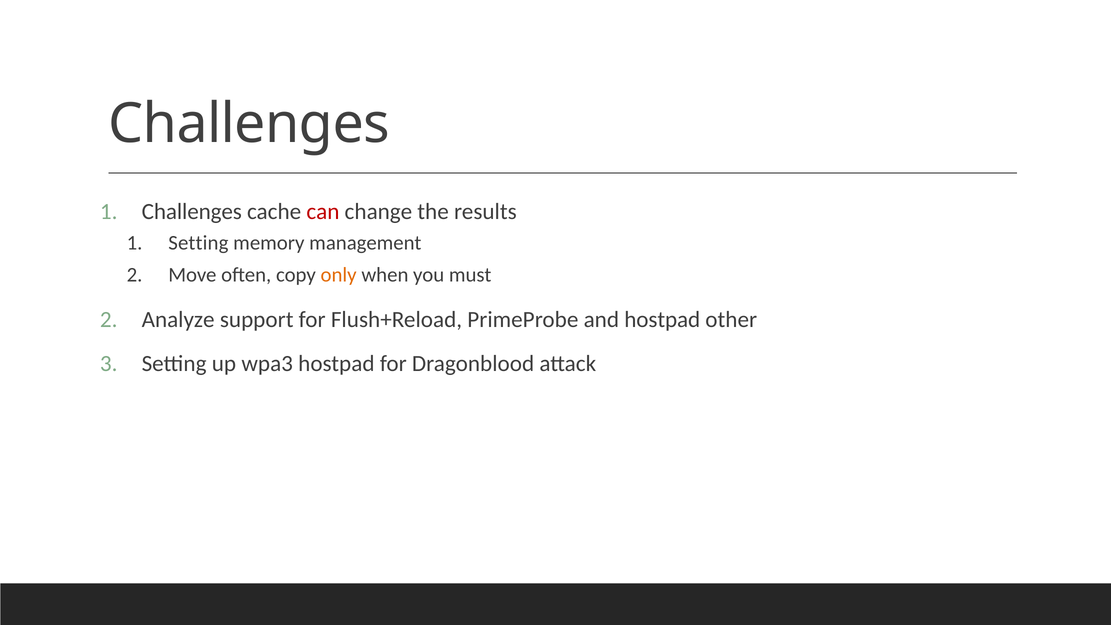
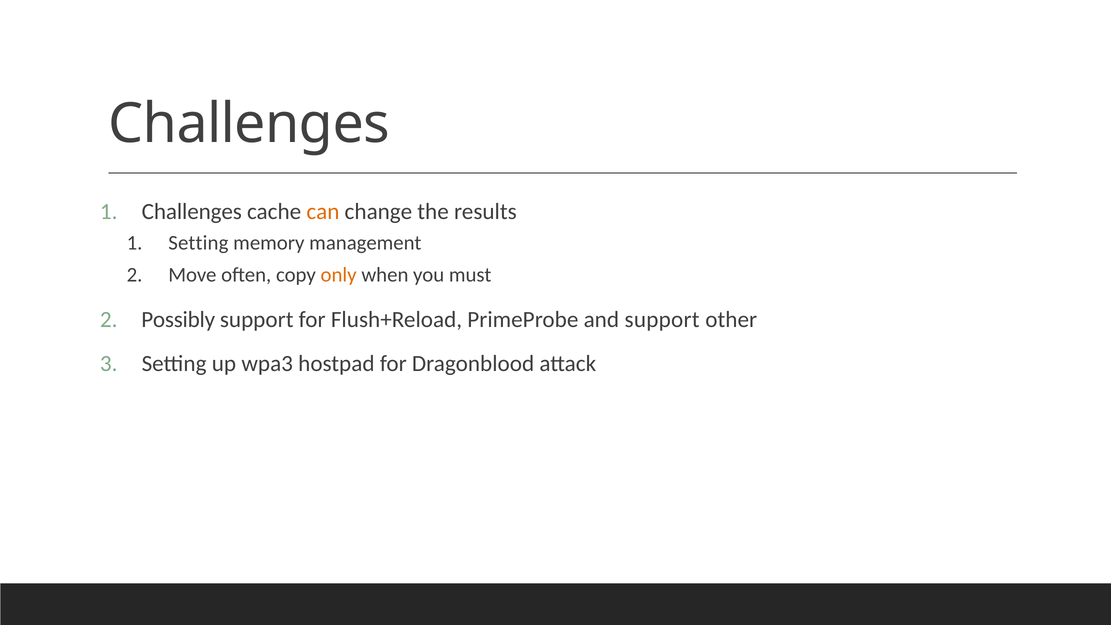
can colour: red -> orange (323, 212)
Analyze: Analyze -> Possibly (178, 320)
and hostpad: hostpad -> support (662, 320)
